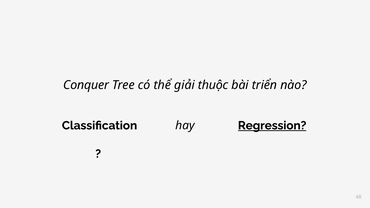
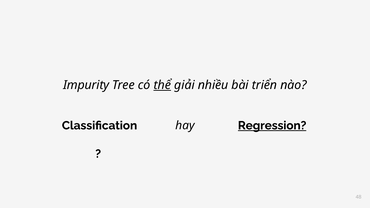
Conquer: Conquer -> Impurity (86, 85)
thể underline: none -> present (162, 85)
thuộc: thuộc -> nhiều (213, 85)
